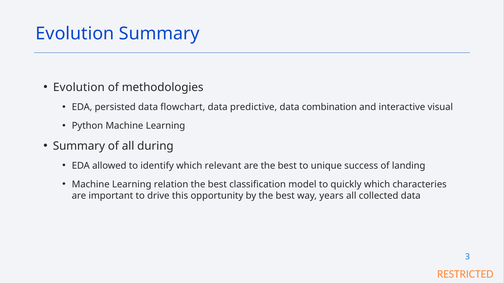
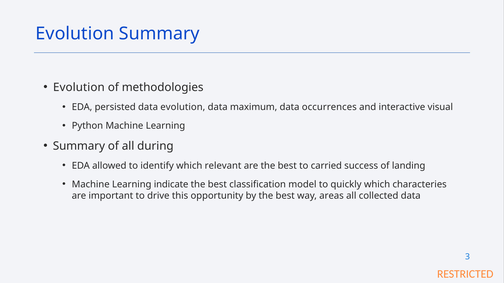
flowchart: flowchart -> evolution (183, 107)
predictive: predictive -> maximum (254, 107)
combination: combination -> occurrences (329, 107)
unique: unique -> carried (326, 166)
relation: relation -> indicate (171, 185)
years: years -> areas (332, 196)
